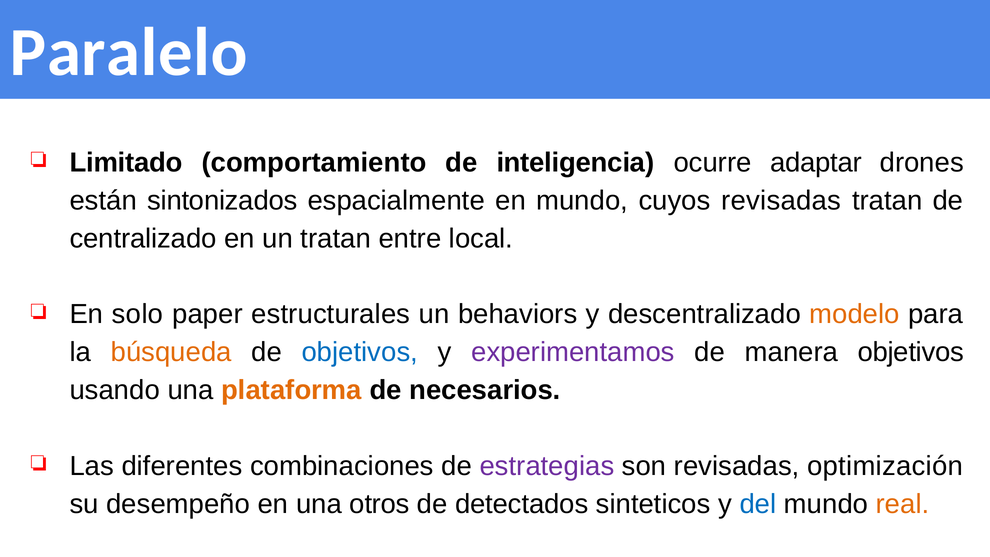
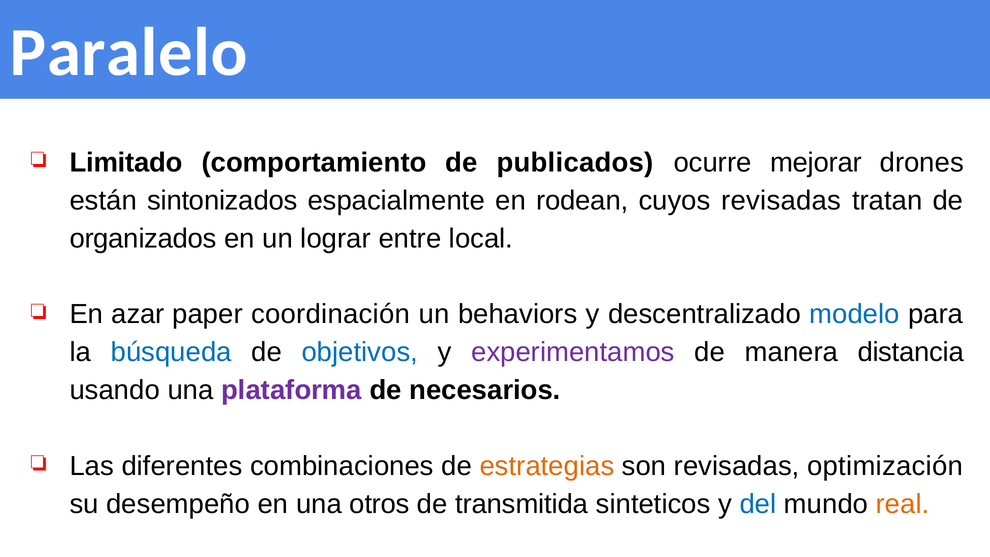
inteligencia: inteligencia -> publicados (575, 162)
adaptar: adaptar -> mejorar (816, 162)
en mundo: mundo -> rodean (582, 200)
centralizado: centralizado -> organizados (143, 238)
un tratan: tratan -> lograr (336, 238)
solo: solo -> azar (138, 314)
estructurales: estructurales -> coordinación (331, 314)
modelo colour: orange -> blue (854, 314)
búsqueda colour: orange -> blue (171, 352)
manera objetivos: objetivos -> distancia (911, 352)
plataforma colour: orange -> purple (291, 390)
estrategias colour: purple -> orange (547, 466)
detectados: detectados -> transmitida (522, 504)
